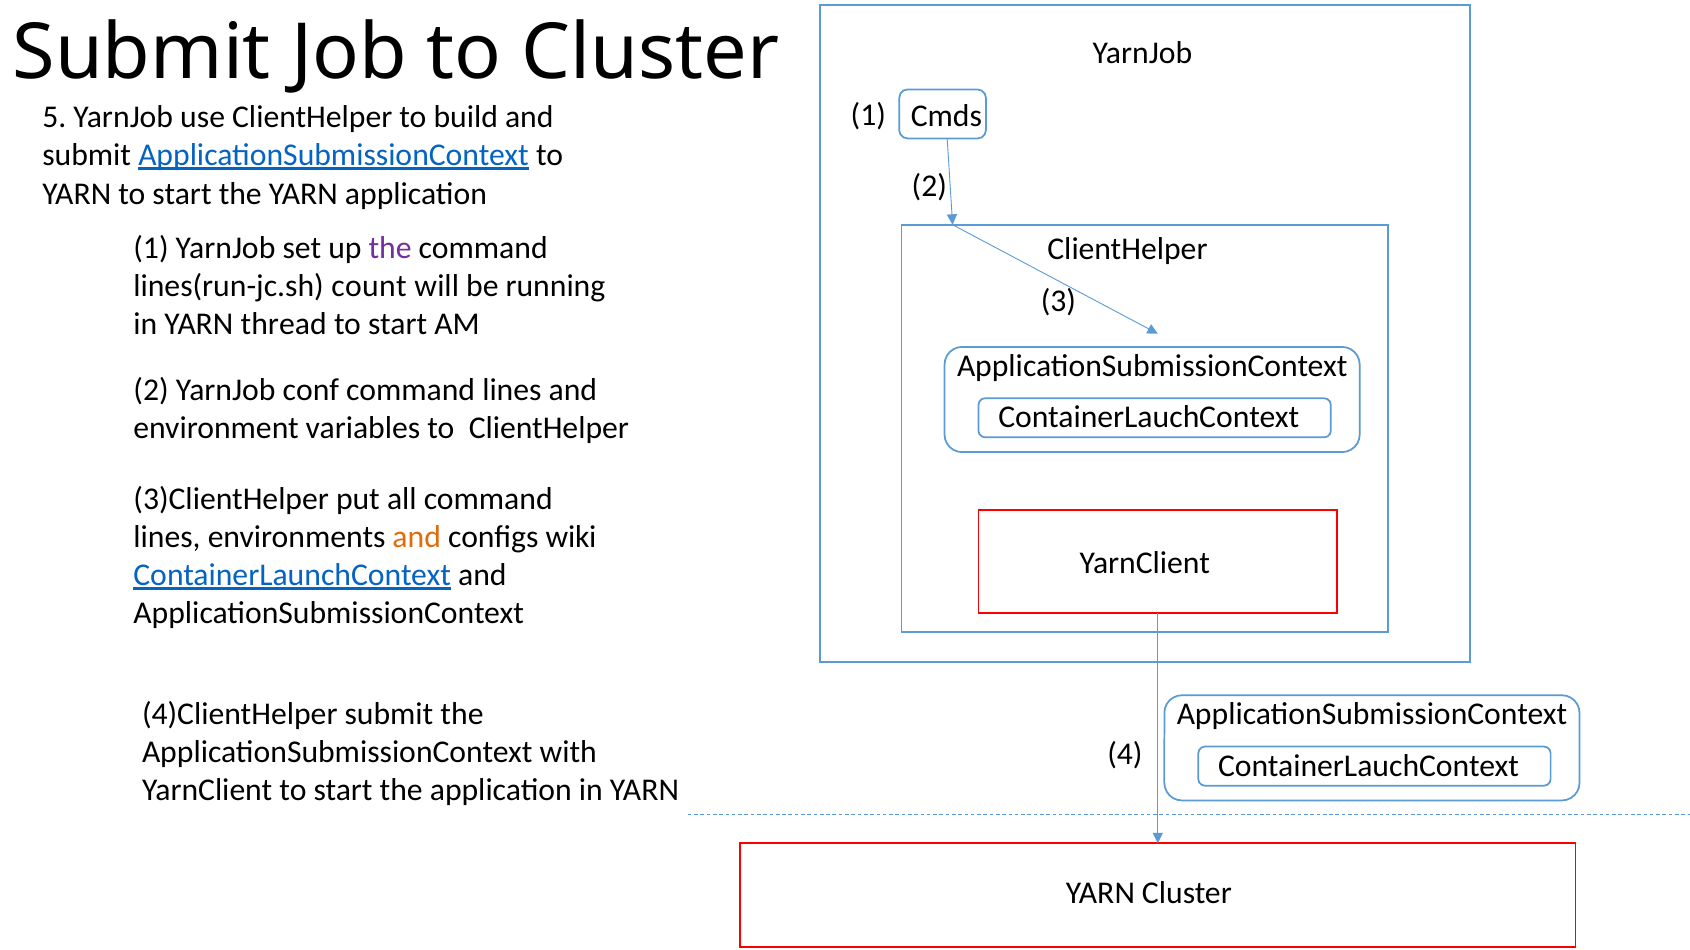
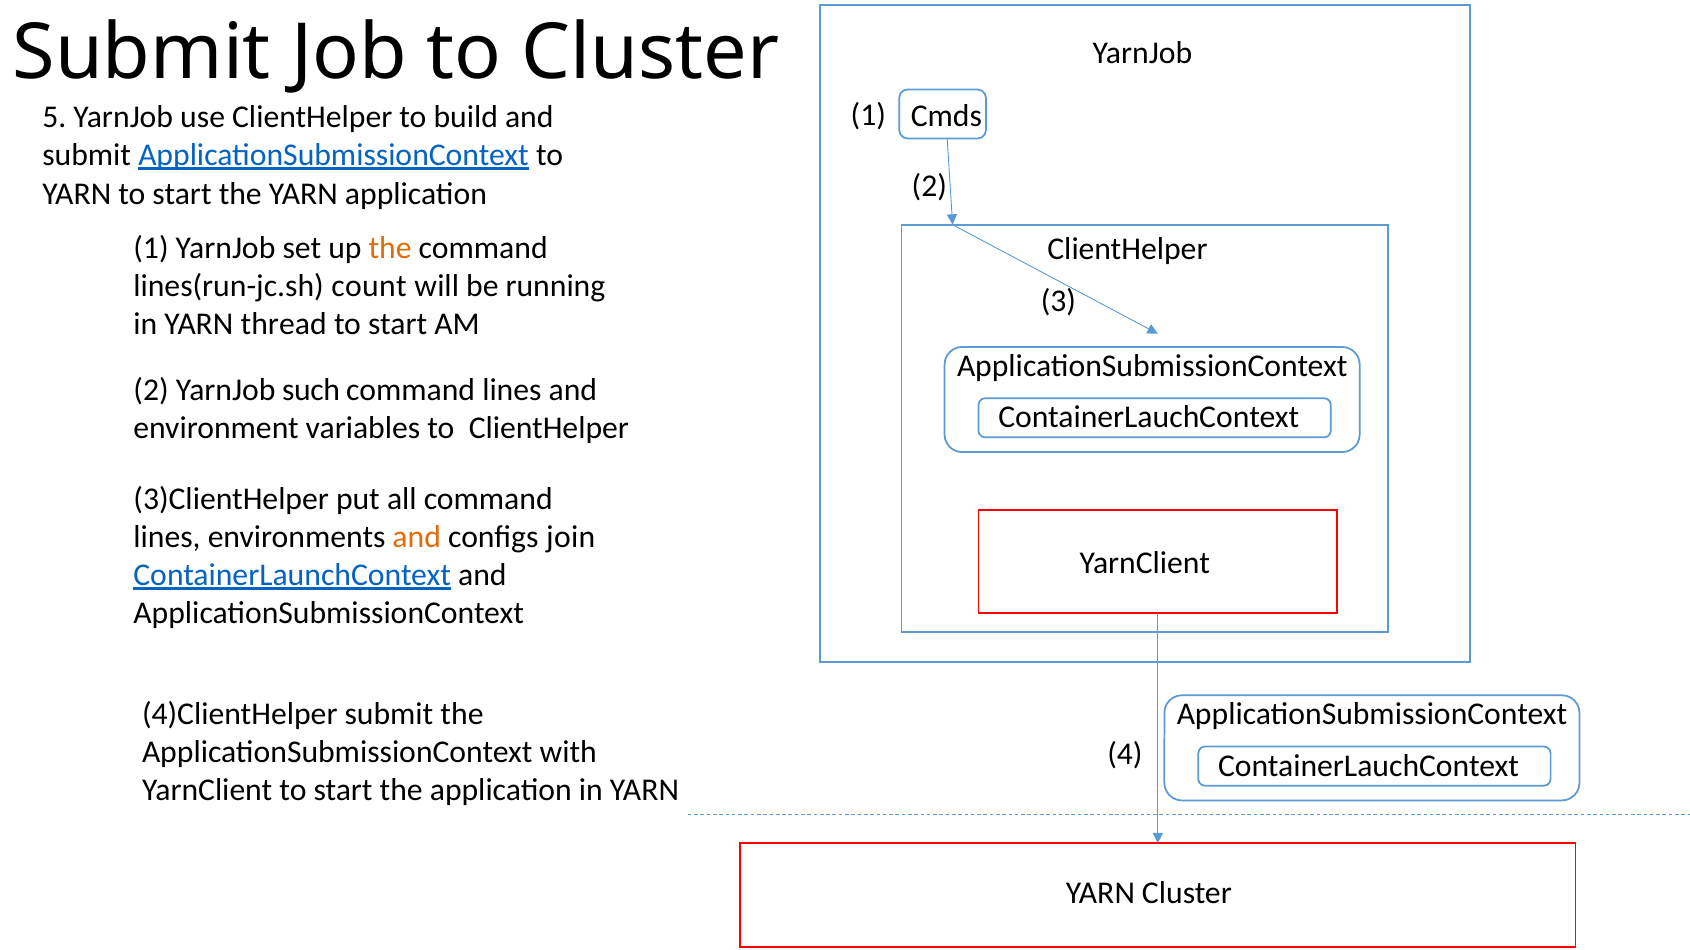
the colour: purple -> orange (390, 248)
conf: conf -> such (311, 390)
wiki: wiki -> join (571, 537)
